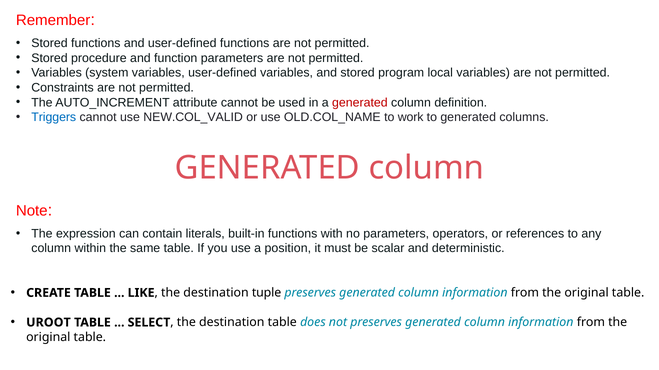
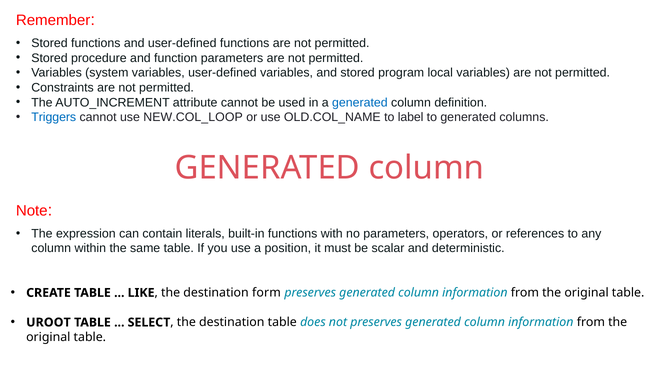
generated colour: red -> blue (360, 103)
NEW.COL_VALID: NEW.COL_VALID -> NEW.COL_LOOP (193, 117)
work: work -> label (411, 117)
tuple: tuple -> form (266, 293)
